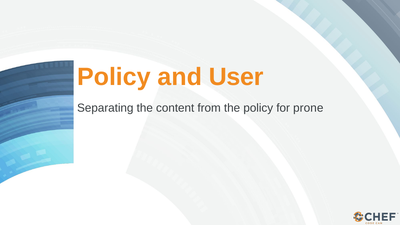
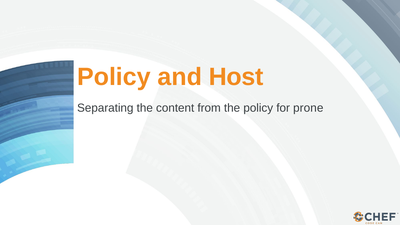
User: User -> Host (236, 77)
